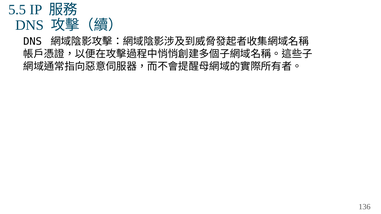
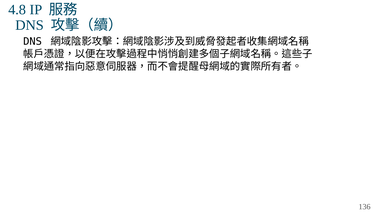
5.5: 5.5 -> 4.8 (17, 10)
